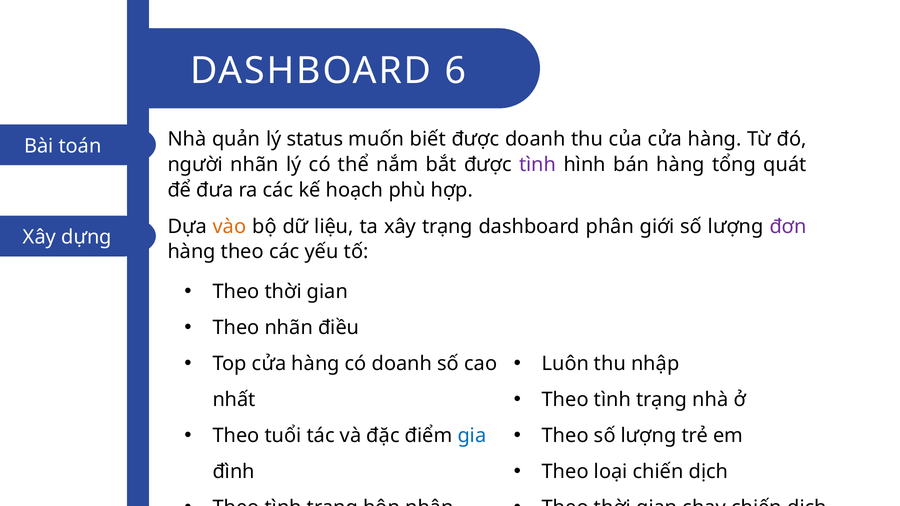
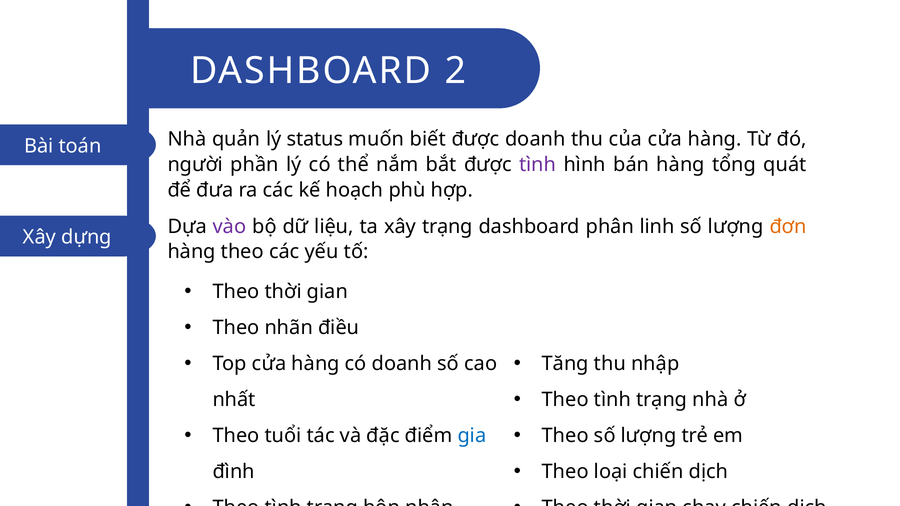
6: 6 -> 2 (455, 71)
người nhãn: nhãn -> phần (255, 165)
vào colour: orange -> purple (230, 227)
giới: giới -> linh (657, 227)
đơn colour: purple -> orange (788, 227)
Luôn: Luôn -> Tăng (565, 364)
